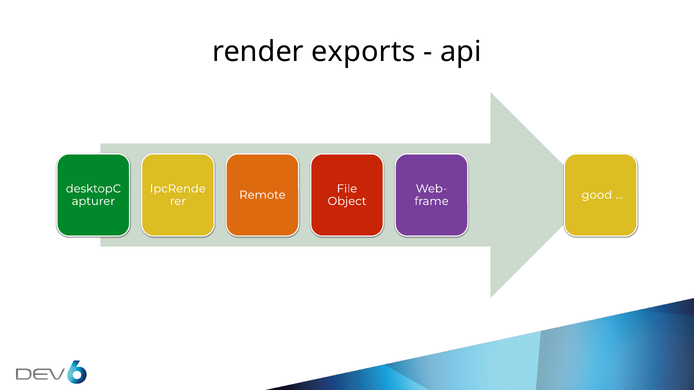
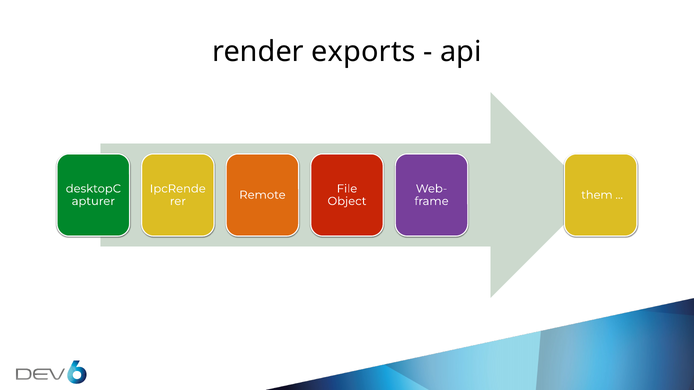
good: good -> them (597, 195)
